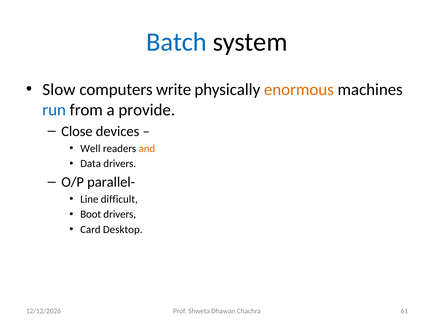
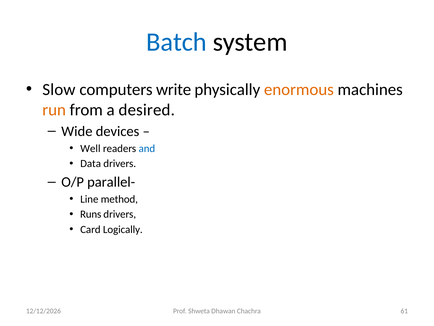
run colour: blue -> orange (54, 110)
provide: provide -> desired (147, 110)
Close: Close -> Wide (77, 131)
and colour: orange -> blue (147, 148)
difficult: difficult -> method (119, 199)
Boot: Boot -> Runs (91, 214)
Desktop: Desktop -> Logically (123, 229)
